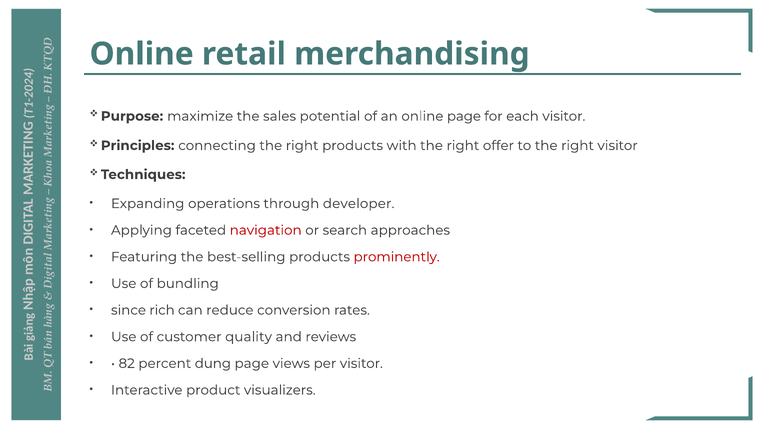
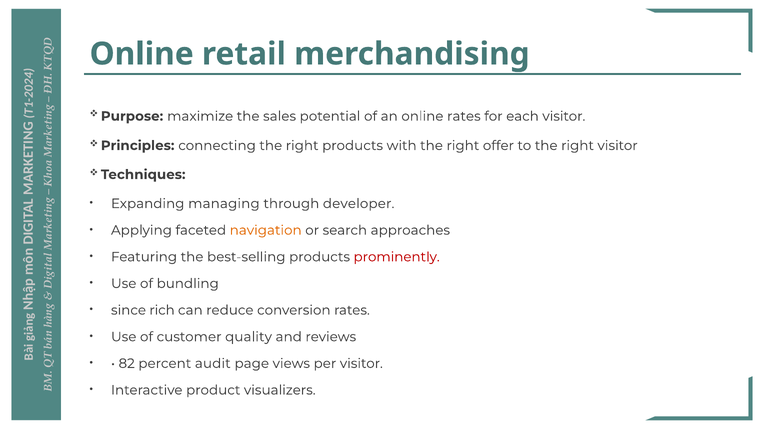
online page: page -> rates (464, 116)
operations: operations -> managing (224, 203)
navigation colour: red -> orange (266, 230)
dung: dung -> audit (213, 363)
